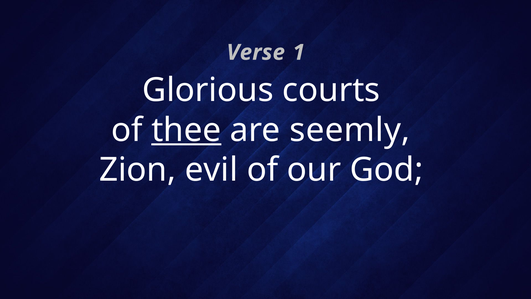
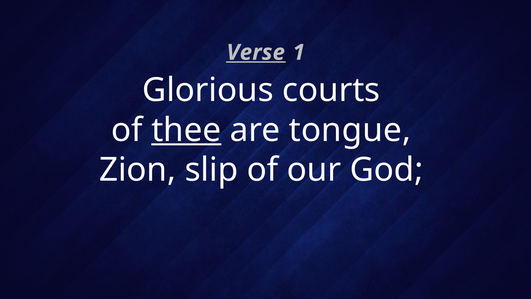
Verse underline: none -> present (256, 52)
seemly: seemly -> tongue (350, 130)
evil: evil -> slip (211, 170)
